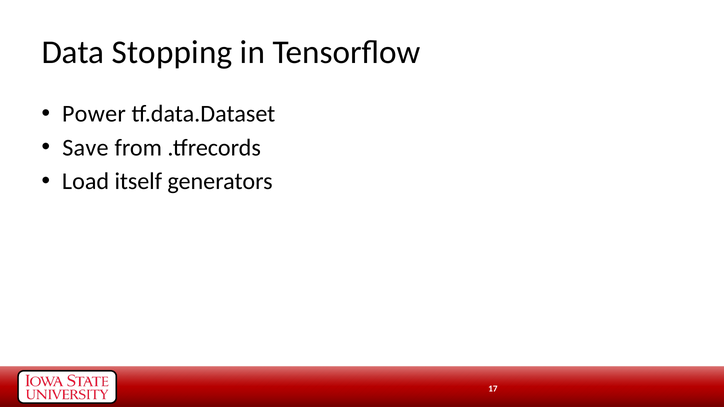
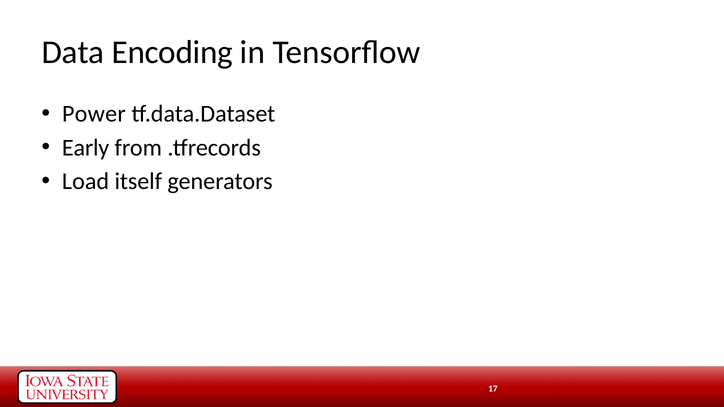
Stopping: Stopping -> Encoding (172, 53)
Save: Save -> Early (86, 148)
